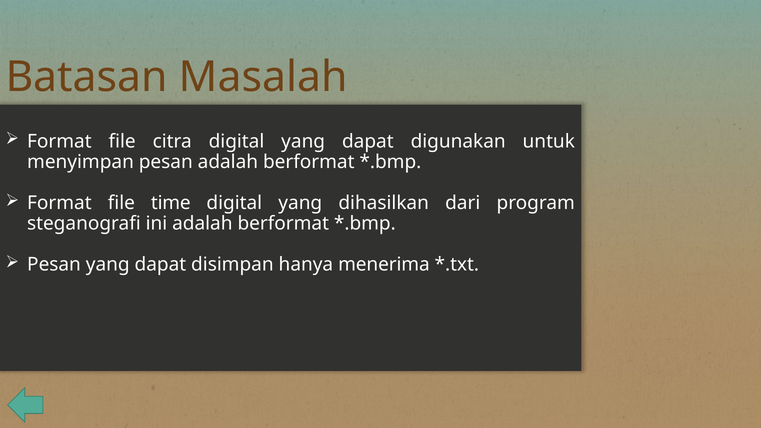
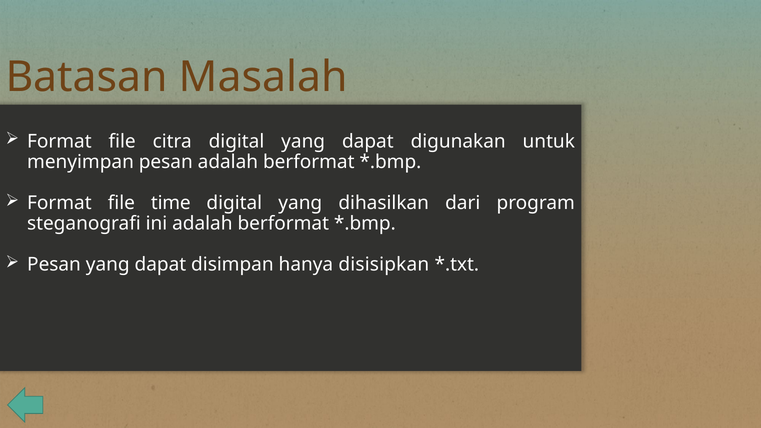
menerima: menerima -> disisipkan (384, 265)
